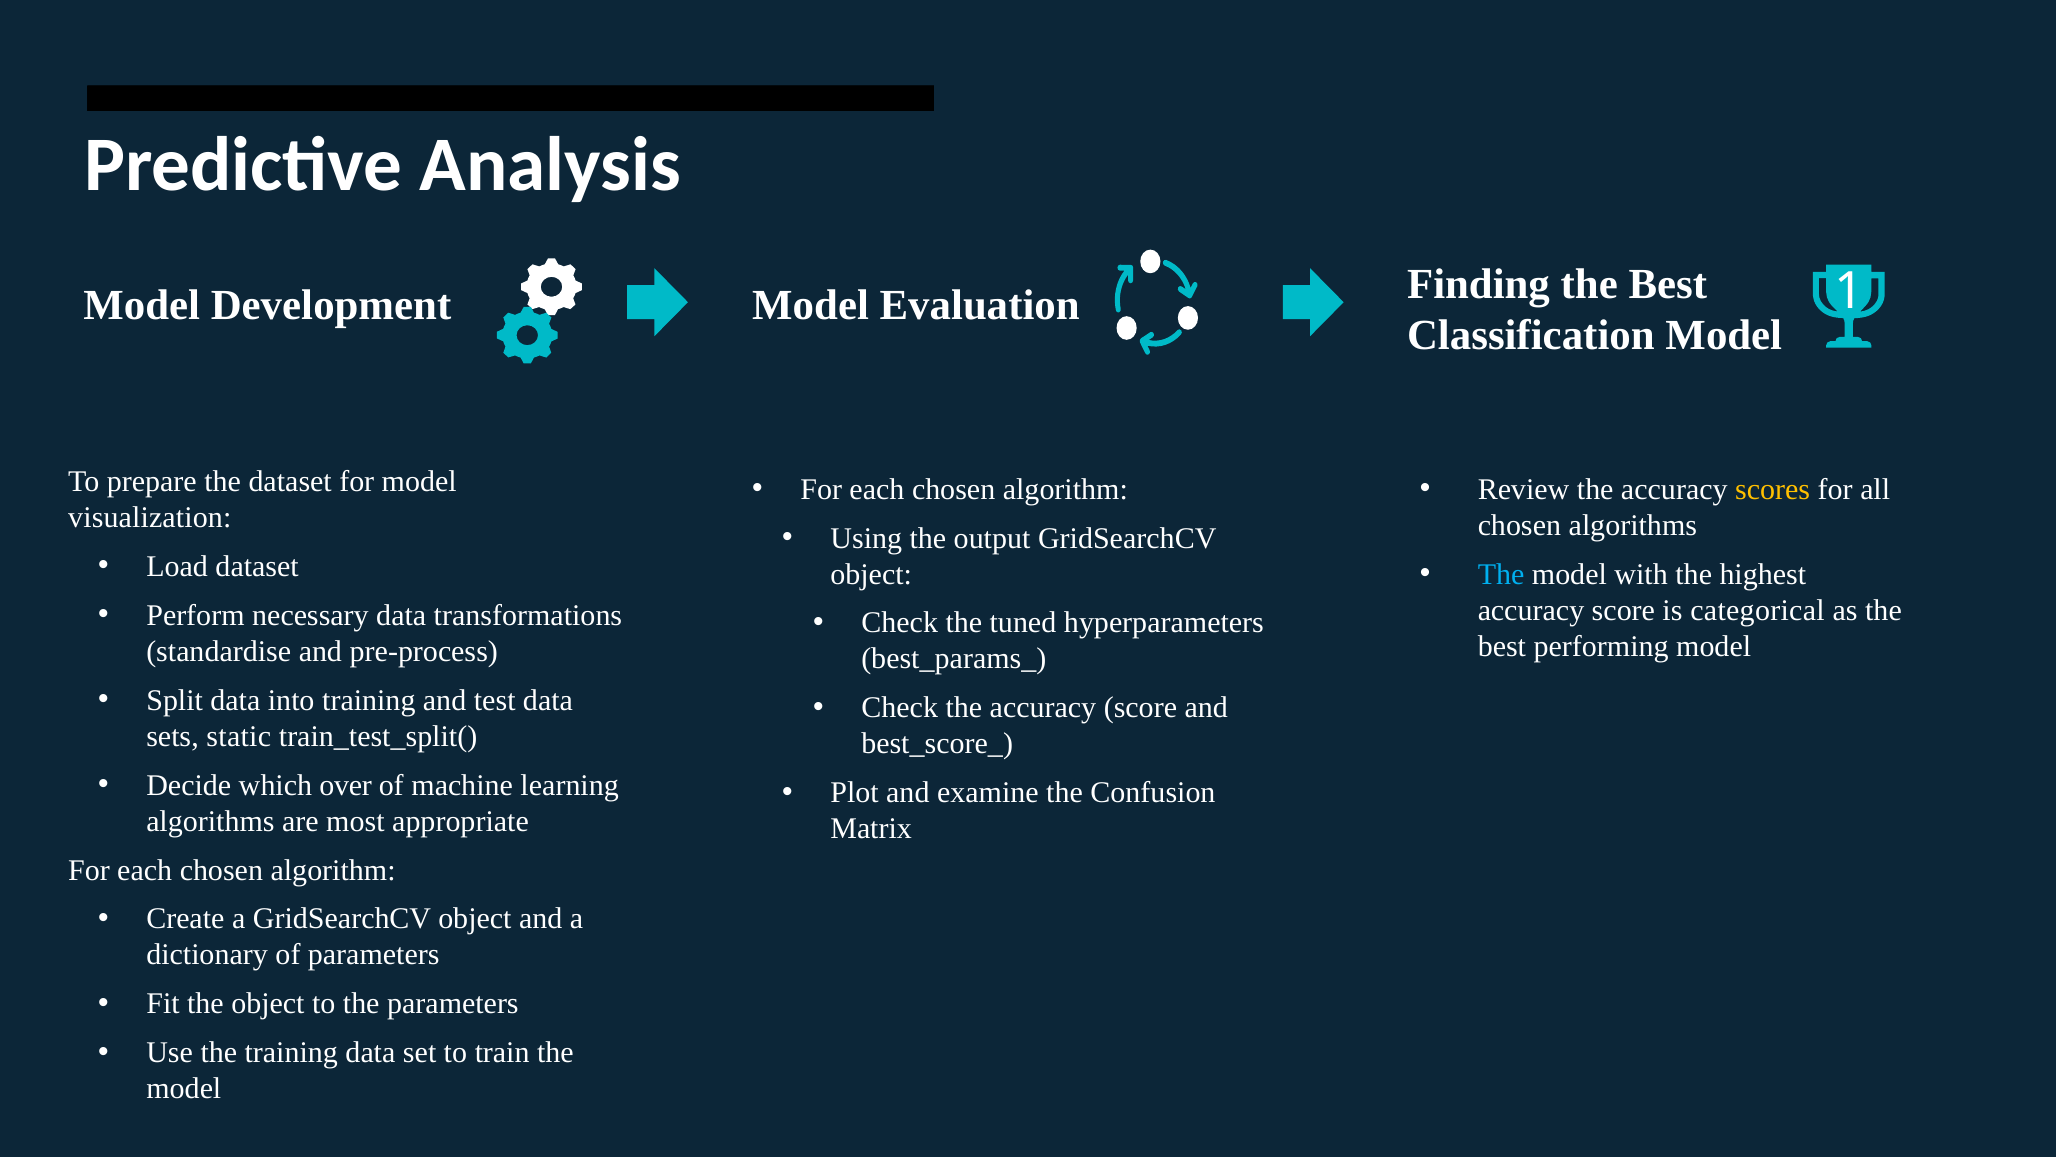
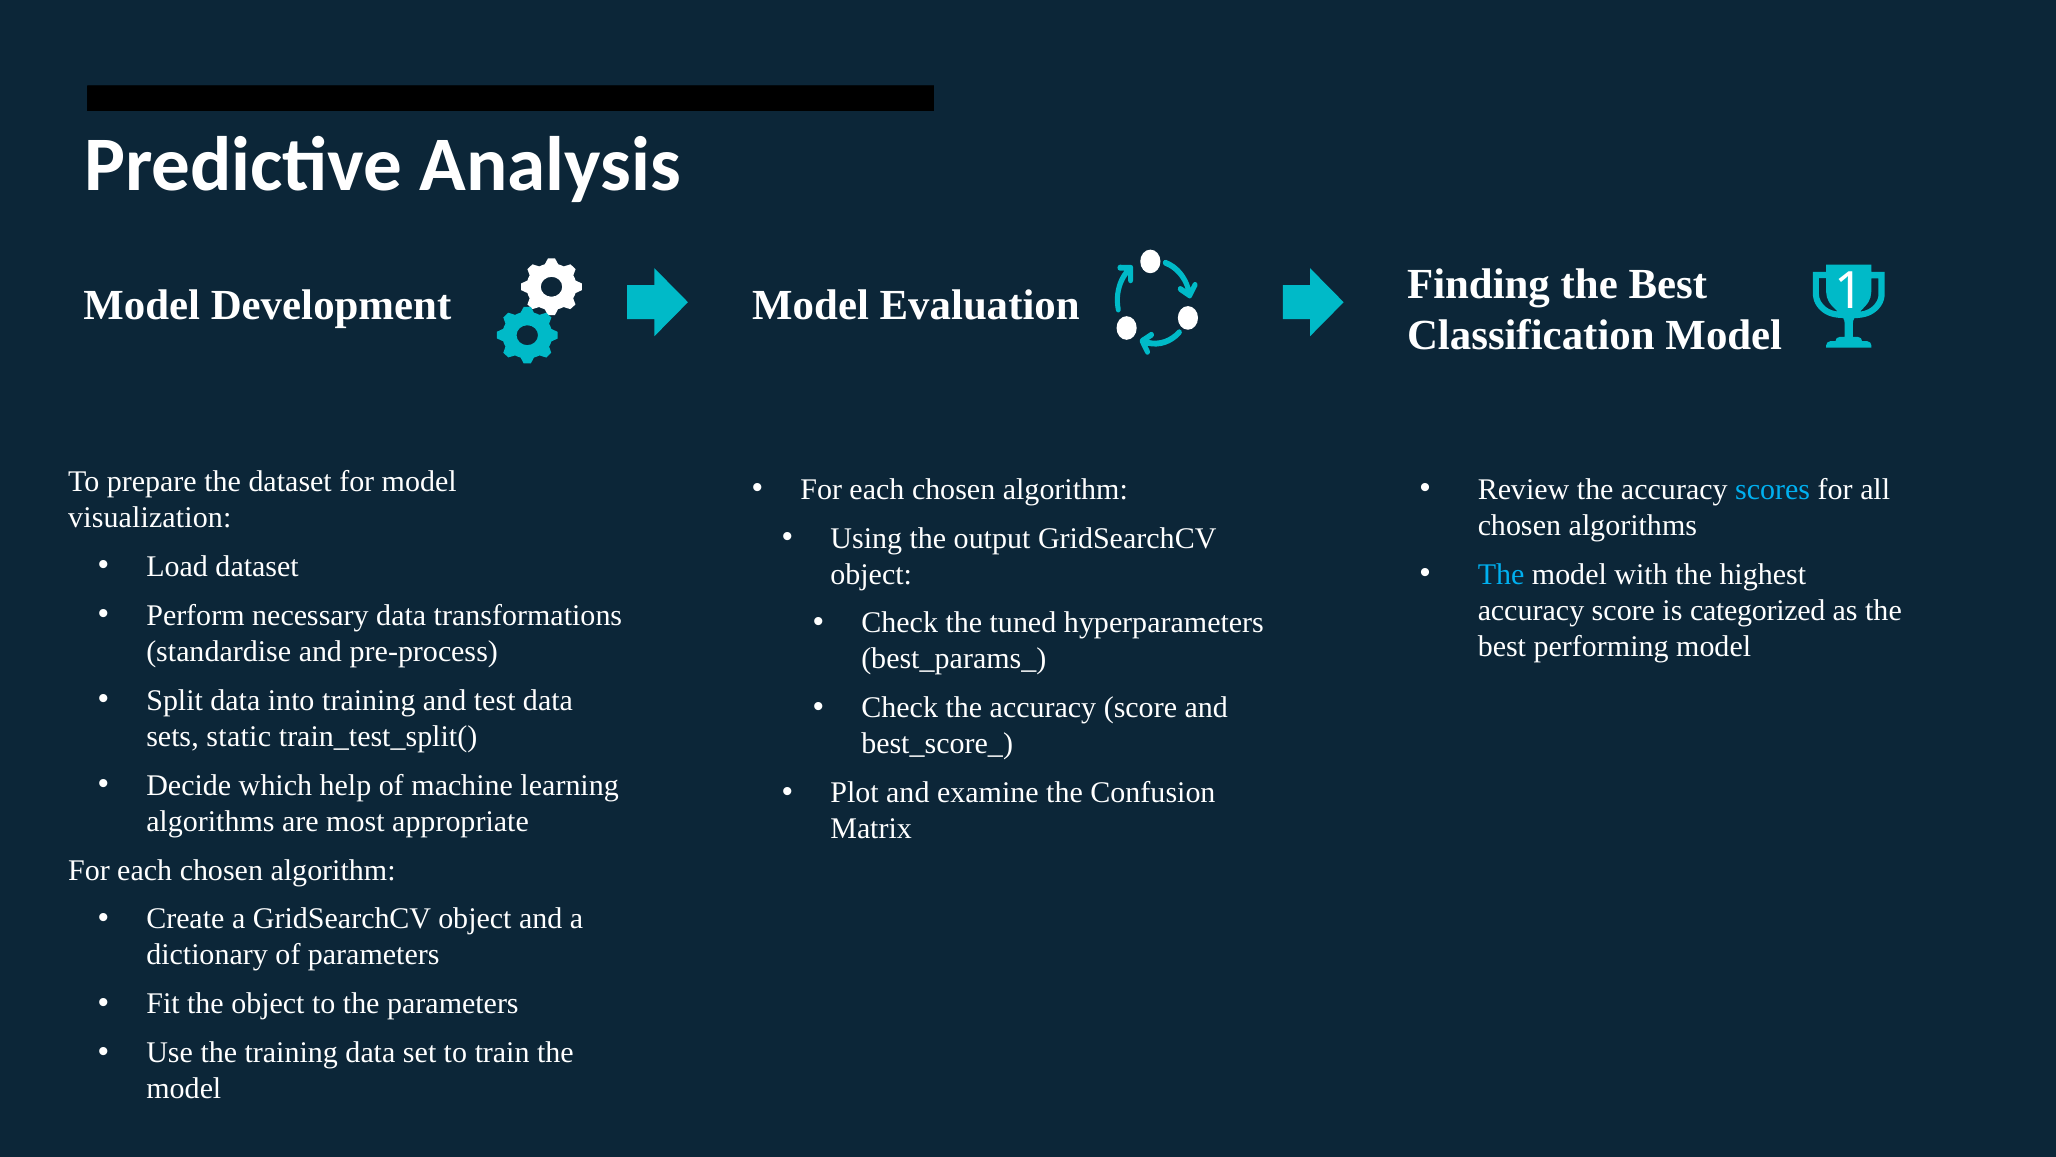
scores colour: yellow -> light blue (1773, 489)
categorical: categorical -> categorized (1758, 610)
over: over -> help (345, 785)
